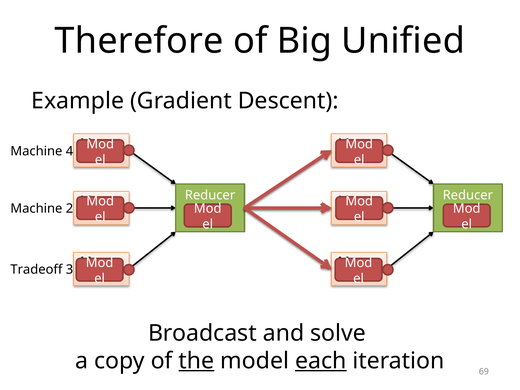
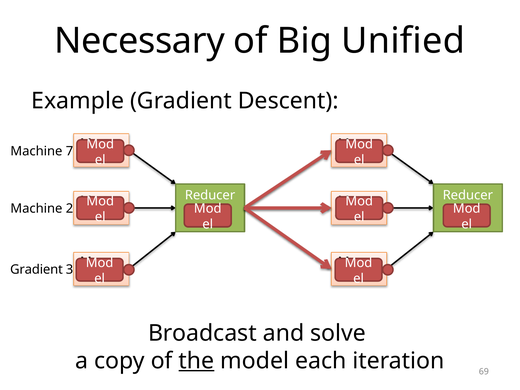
Therefore: Therefore -> Necessary (139, 41)
4: 4 -> 7 (69, 151)
Tradeoff: Tradeoff -> Gradient (36, 270)
each underline: present -> none (321, 361)
